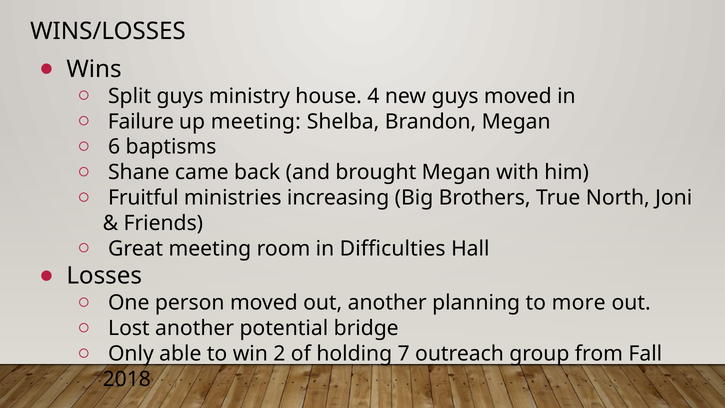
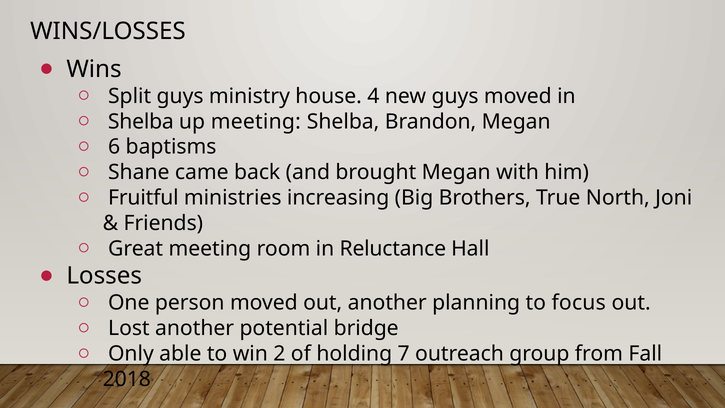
Failure: Failure -> Shelba (141, 121)
Difficulties: Difficulties -> Reluctance (393, 248)
more: more -> focus (579, 303)
